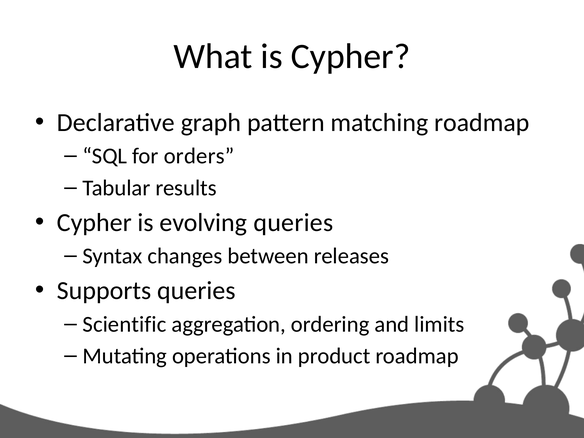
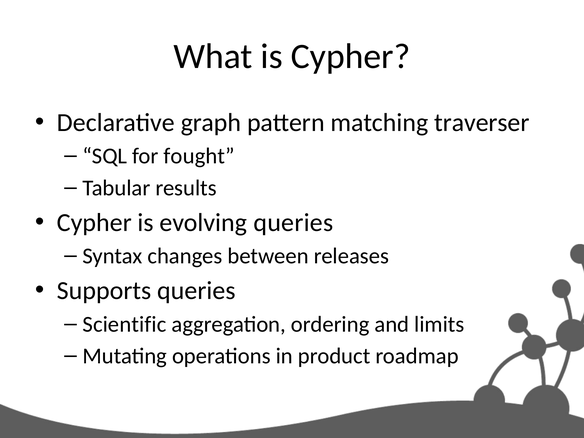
matching roadmap: roadmap -> traverser (482, 123)
orders: orders -> fought (199, 156)
